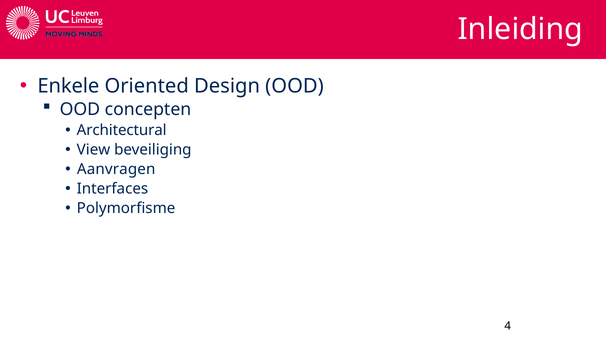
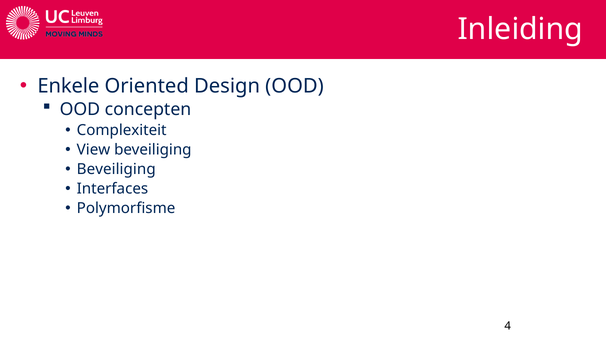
Architectural: Architectural -> Complexiteit (122, 130)
Aanvragen: Aanvragen -> Beveiliging (116, 169)
